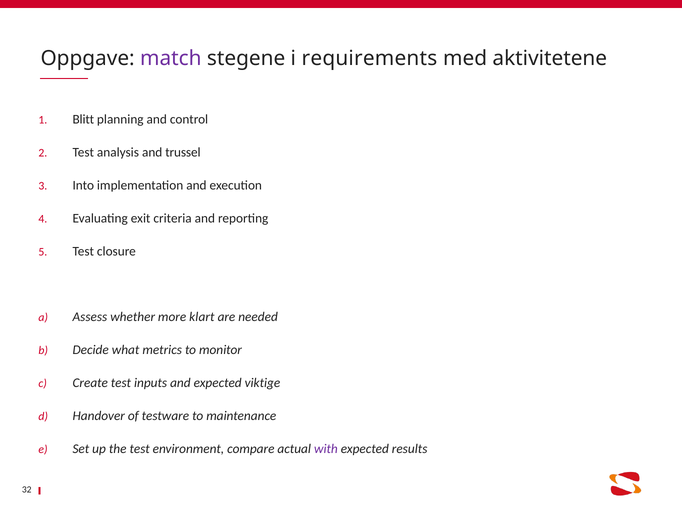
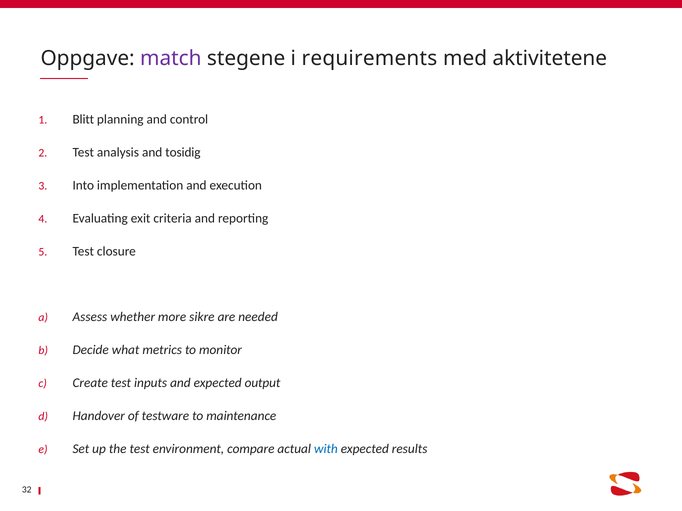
trussel: trussel -> tosidig (183, 153)
klart: klart -> sikre (202, 317)
viktige: viktige -> output (263, 383)
with colour: purple -> blue (326, 449)
